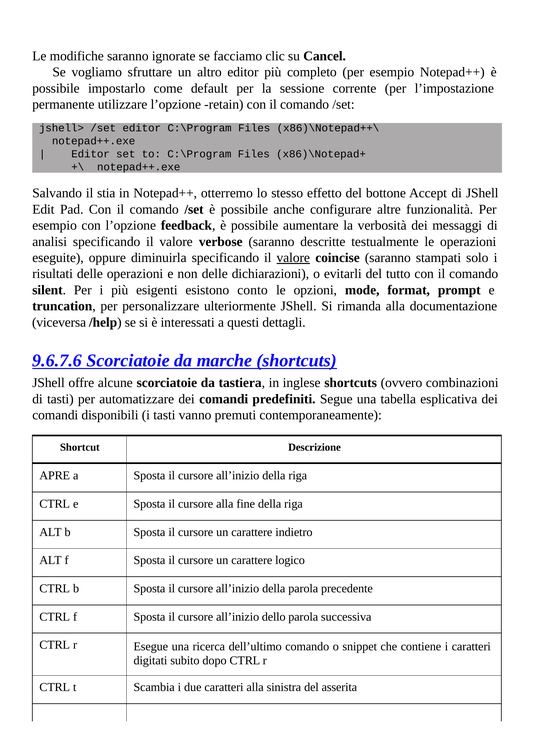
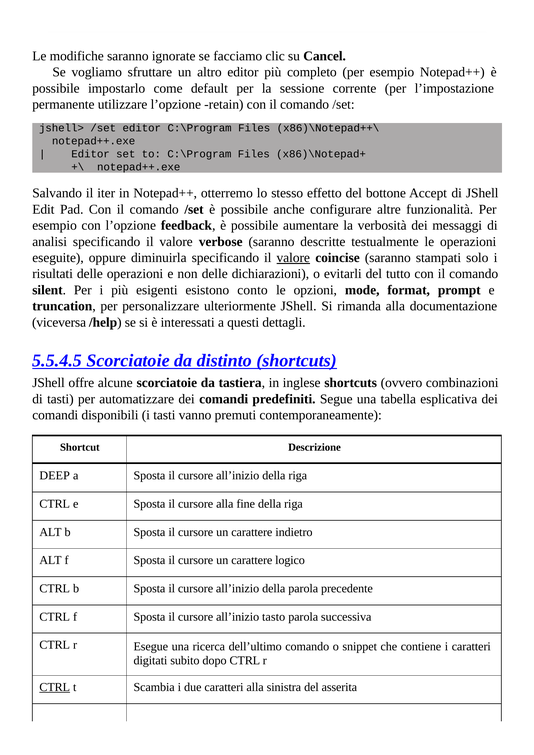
stia: stia -> iter (106, 193)
9.6.7.6: 9.6.7.6 -> 5.5.4.5 (57, 361)
marche: marche -> distinto (224, 361)
APRE: APRE -> DEEP (55, 476)
dello: dello -> tasto (274, 617)
CTRL underline: none -> present (55, 688)
